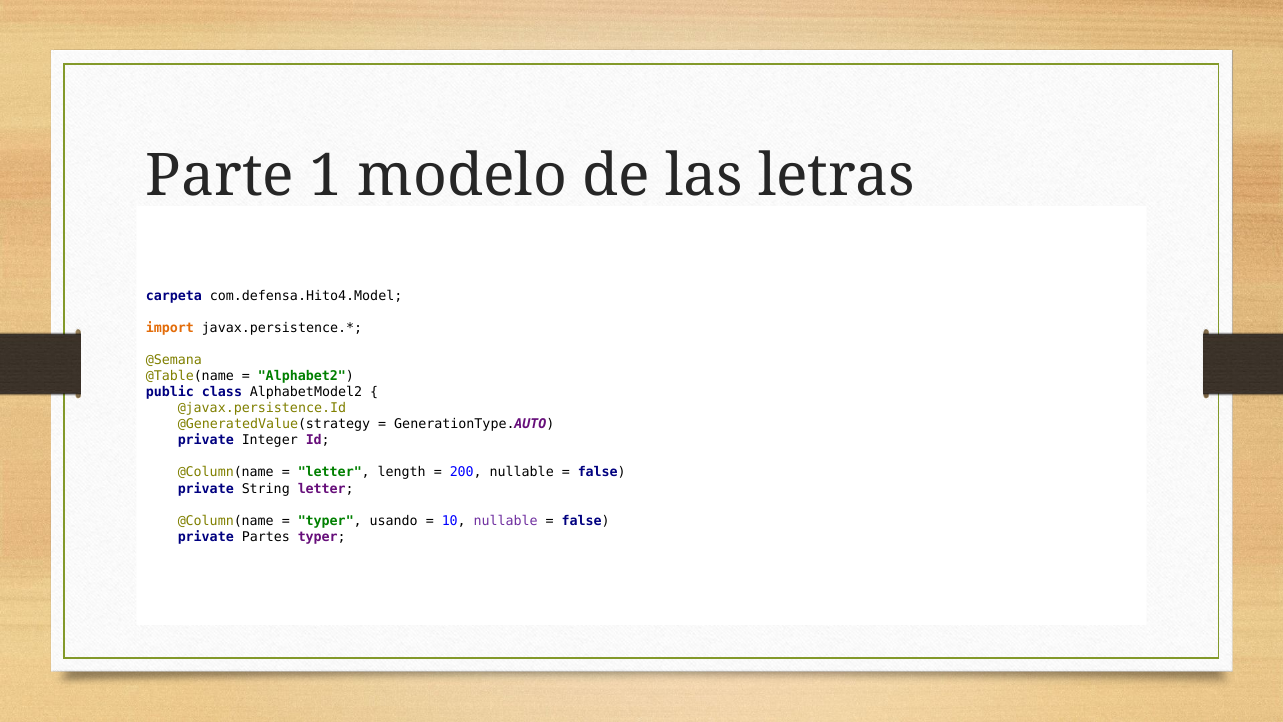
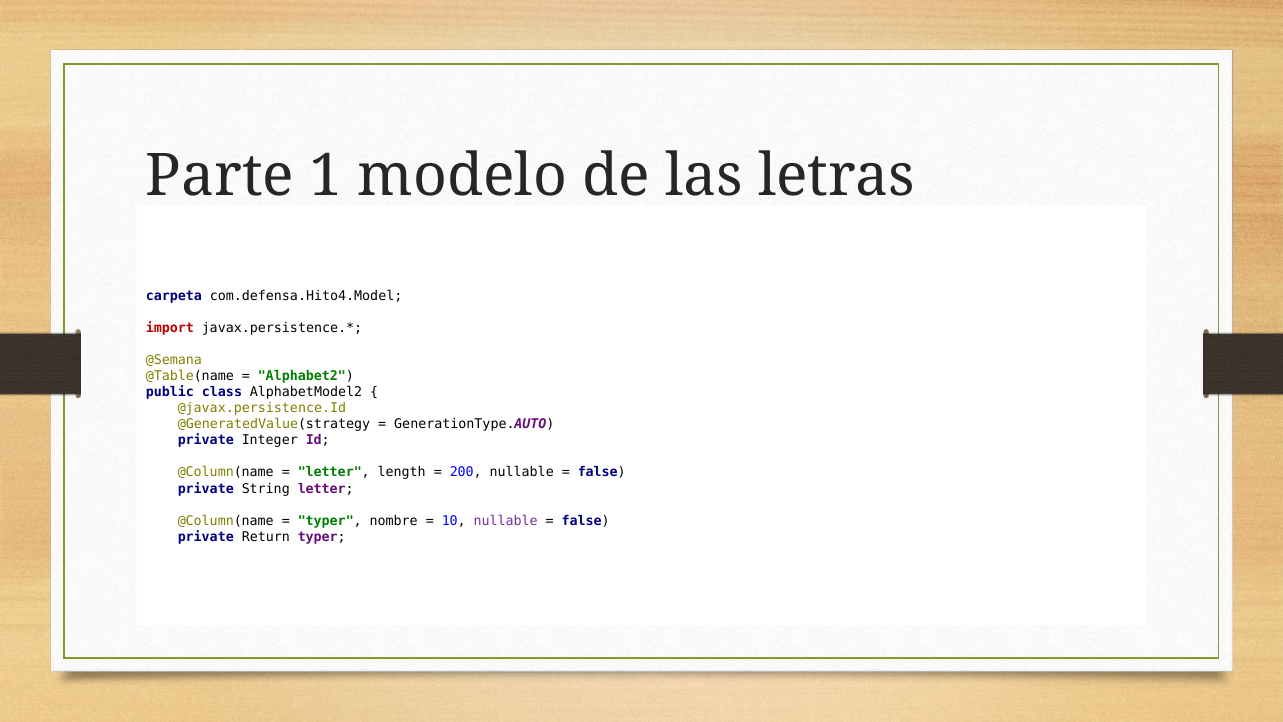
import colour: orange -> red (170, 328)
usando: usando -> nombre (394, 521)
Partes: Partes -> Return (266, 537)
